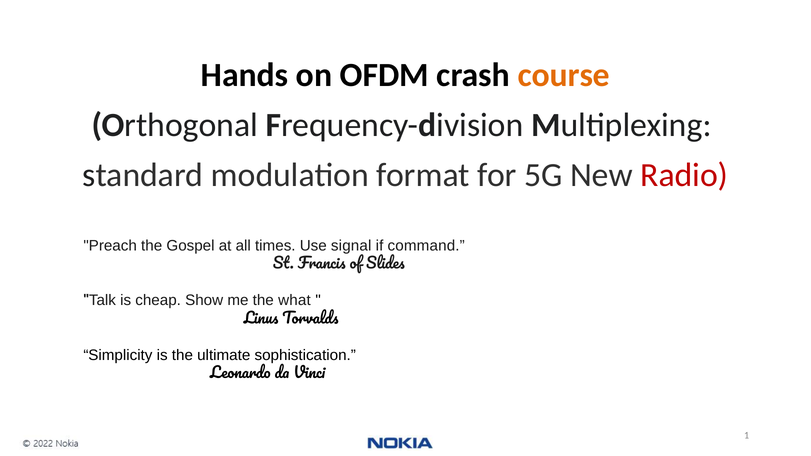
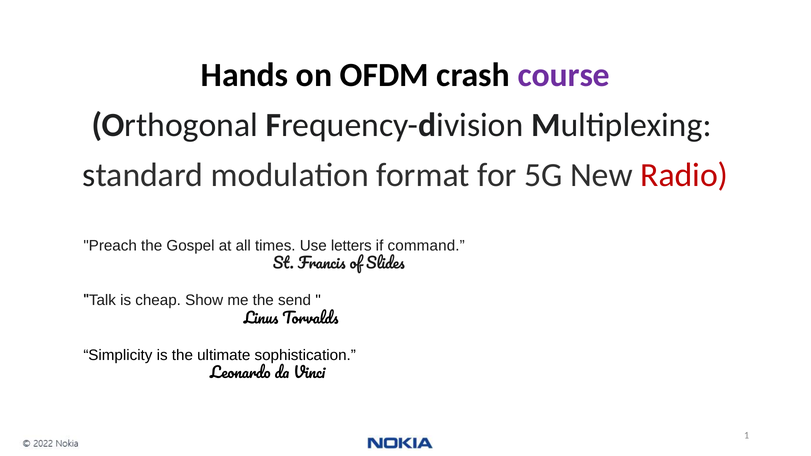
course colour: orange -> purple (564, 75)
signal: signal -> letters (351, 246)
what: what -> send (295, 301)
